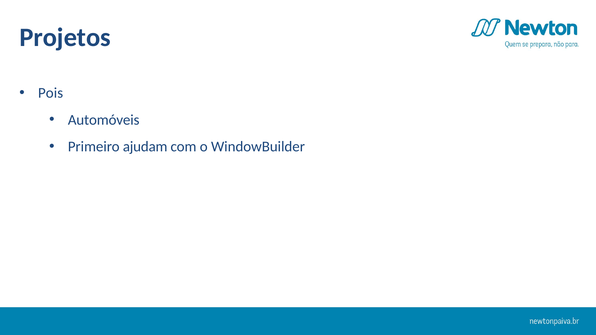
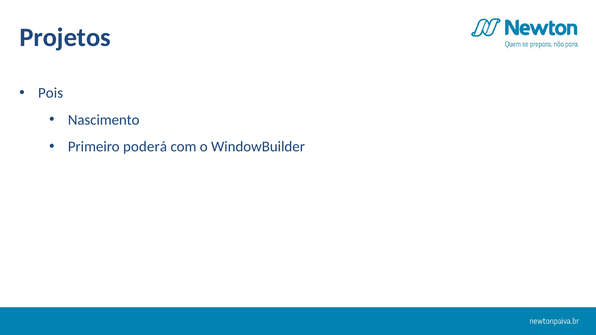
Automóveis: Automóveis -> Nascimento (104, 120)
ajudam: ajudam -> poderá (145, 147)
